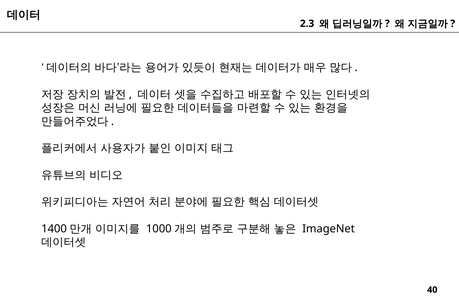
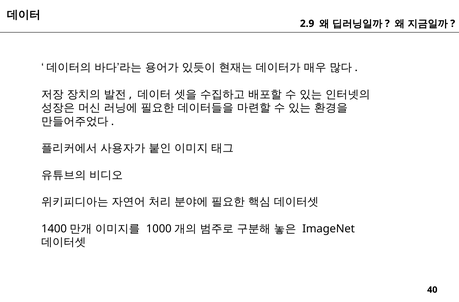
2.3: 2.3 -> 2.9 (307, 24)
